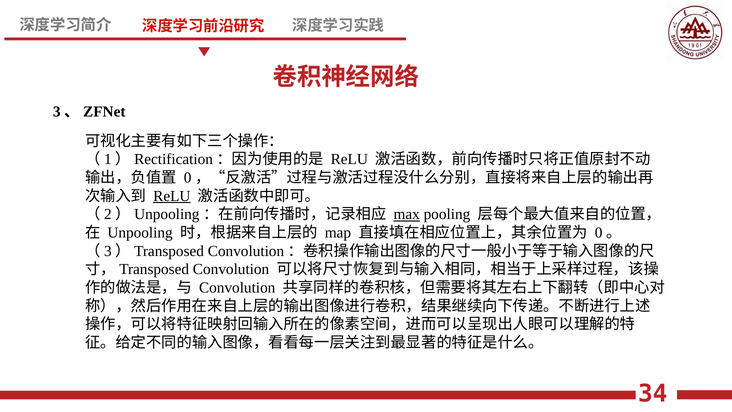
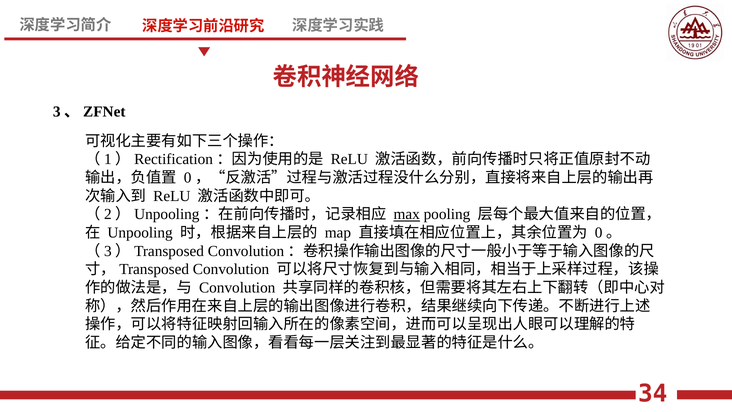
ReLU underline: present -> none (172, 196)
